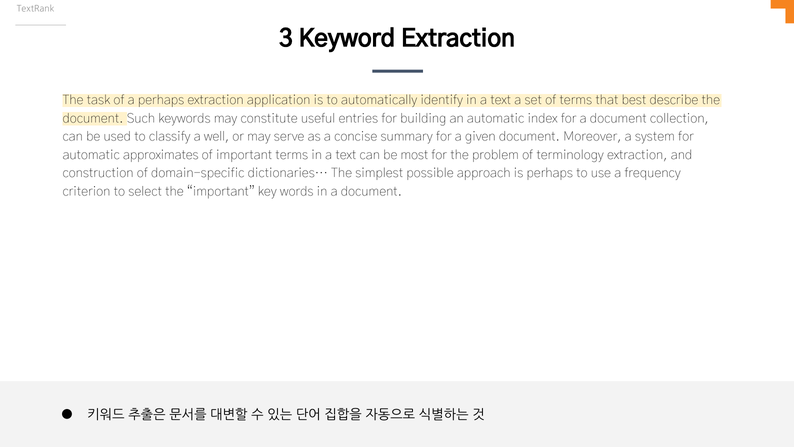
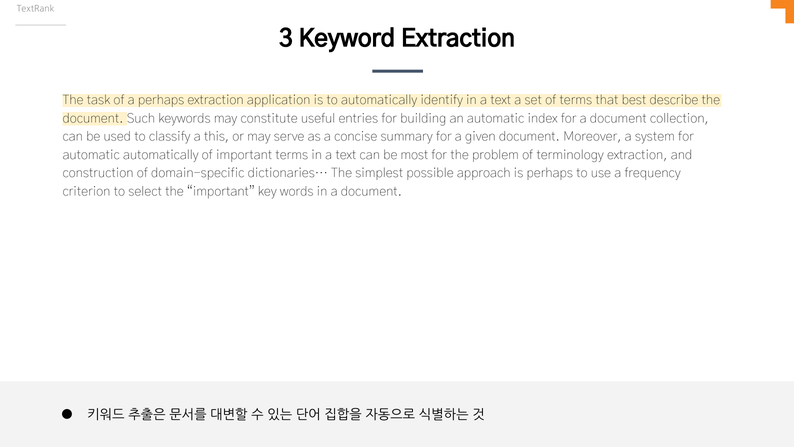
well: well -> this (217, 136)
automatic approximates: approximates -> automatically (161, 155)
